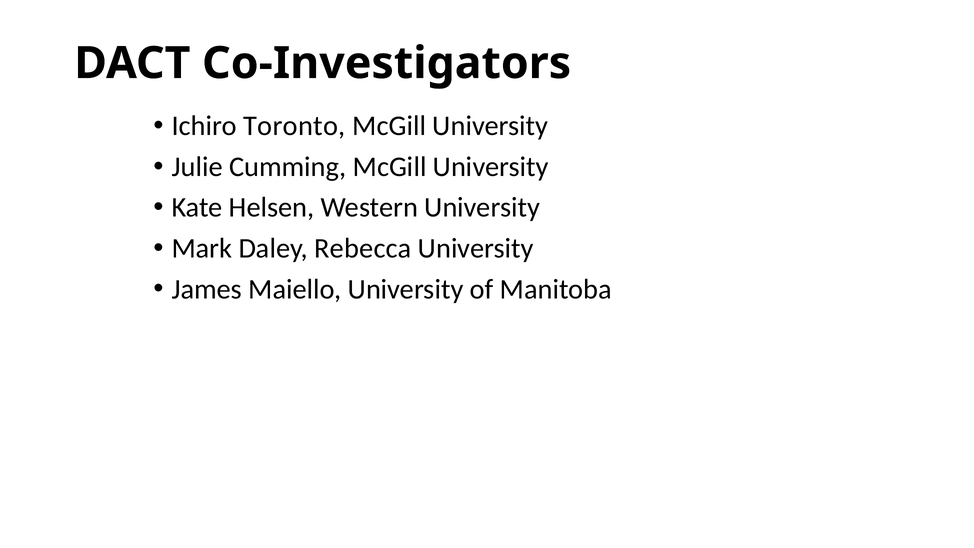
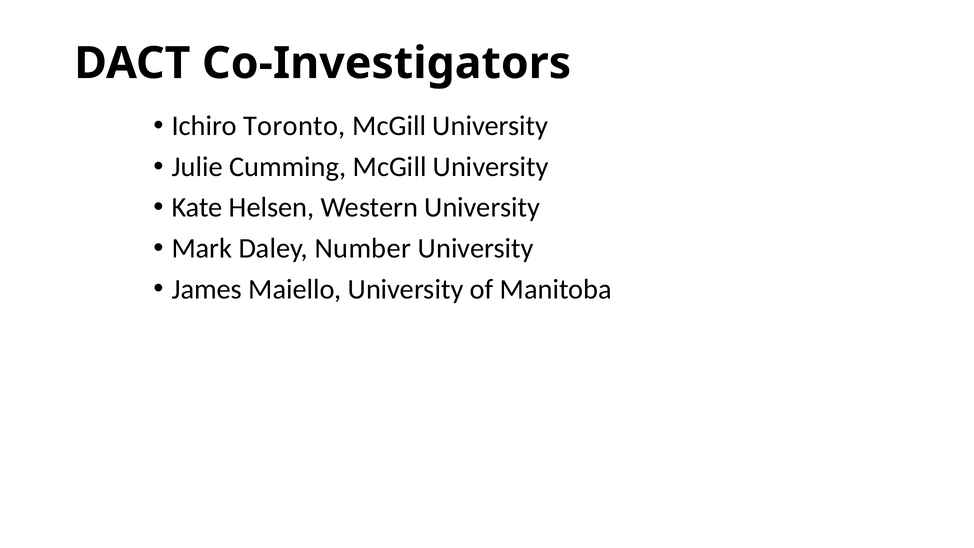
Rebecca: Rebecca -> Number (363, 248)
